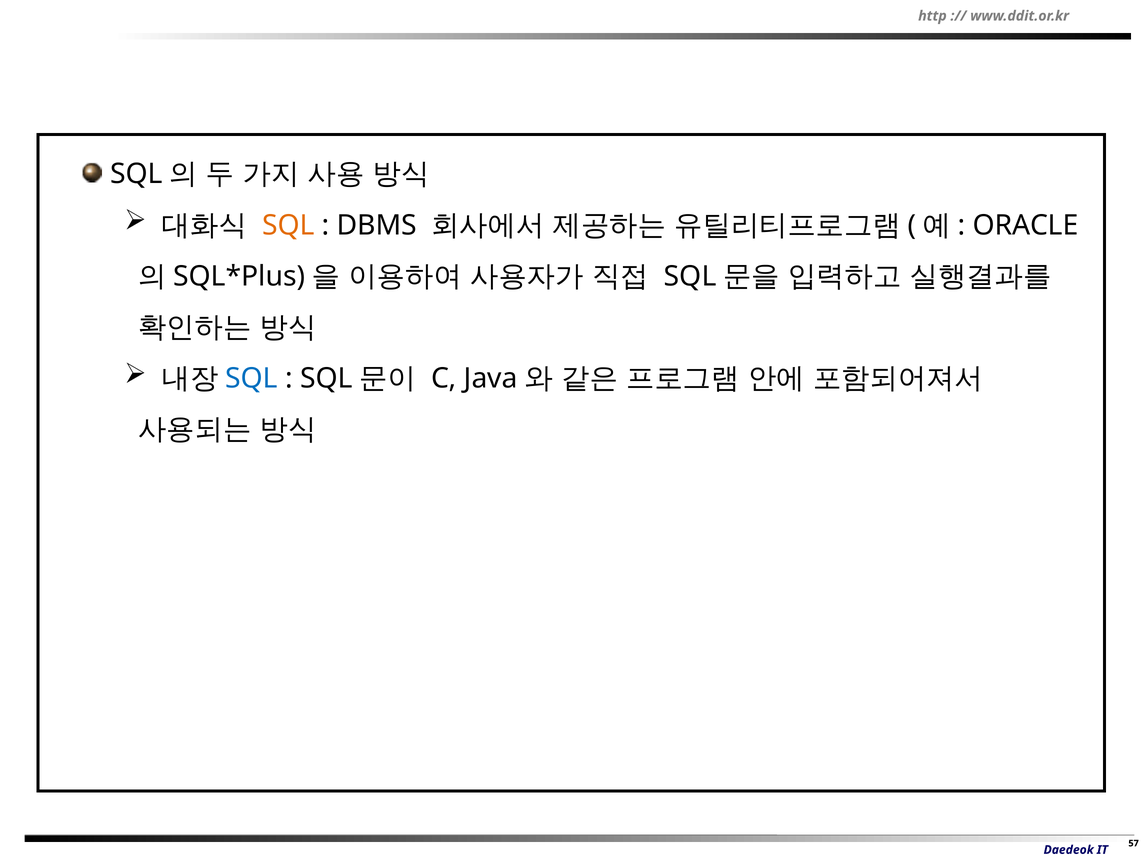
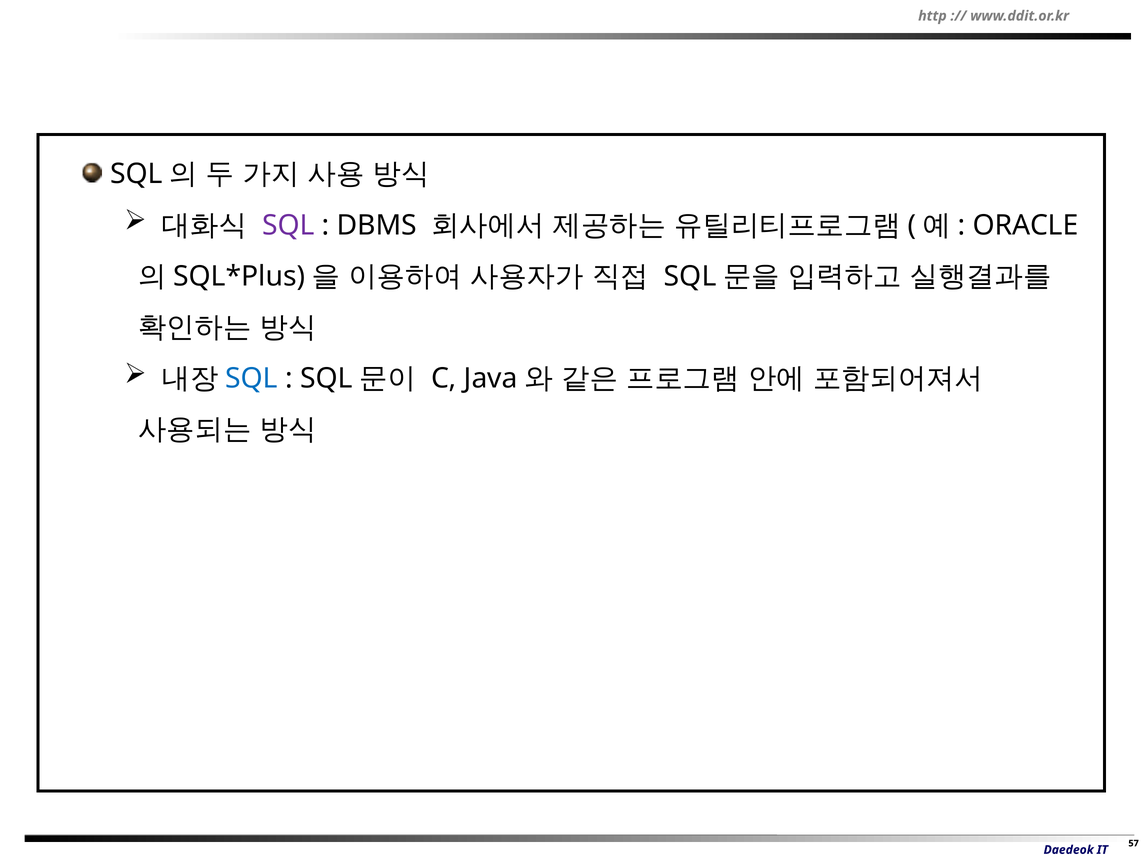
SQL colour: orange -> purple (288, 225)
